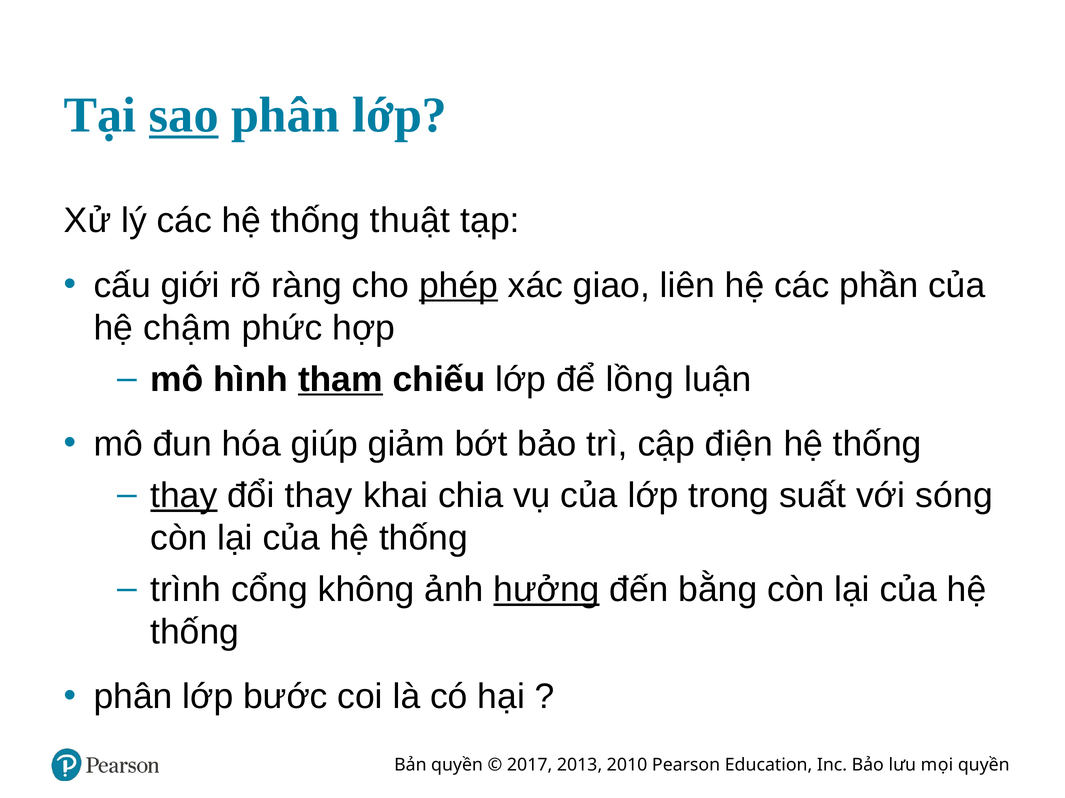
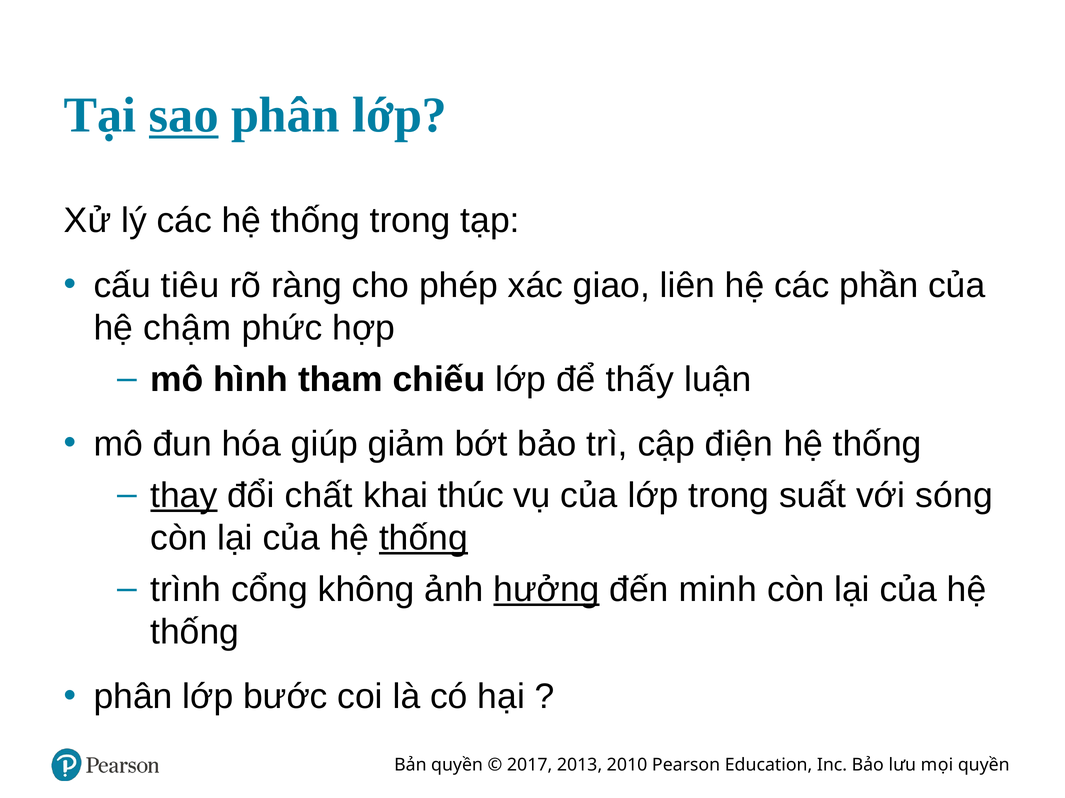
thống thuật: thuật -> trong (410, 221)
giới: giới -> tiêu (190, 286)
phép underline: present -> none (459, 286)
tham underline: present -> none (340, 380)
lồng: lồng -> thấy (640, 380)
đổi thay: thay -> chất (319, 496)
chia: chia -> thúc (471, 496)
thống underline: none -> present (424, 539)
bằng: bằng -> minh (718, 590)
